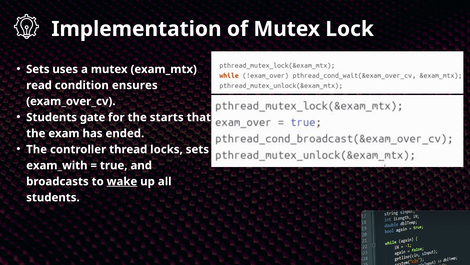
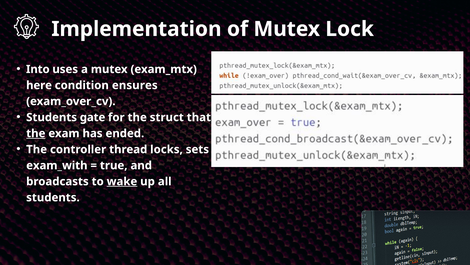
Sets: Sets -> Into (38, 69)
read: read -> here (39, 85)
starts: starts -> struct (167, 117)
the underline: none -> present (36, 133)
